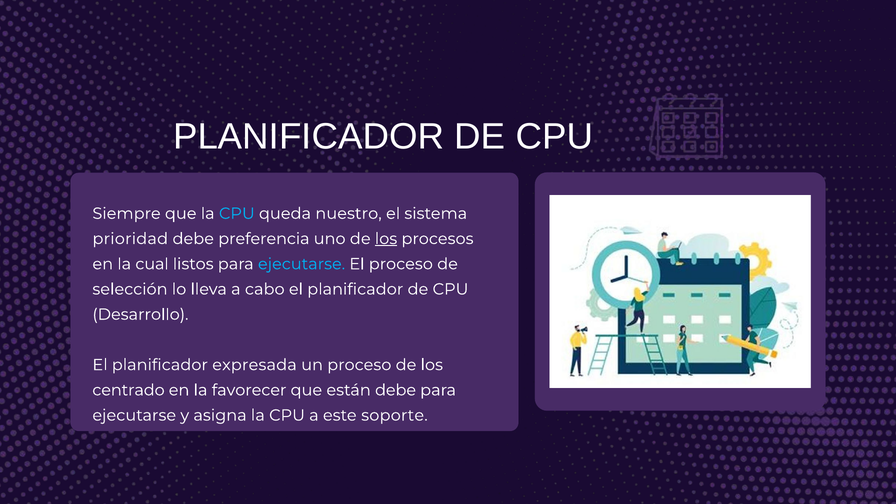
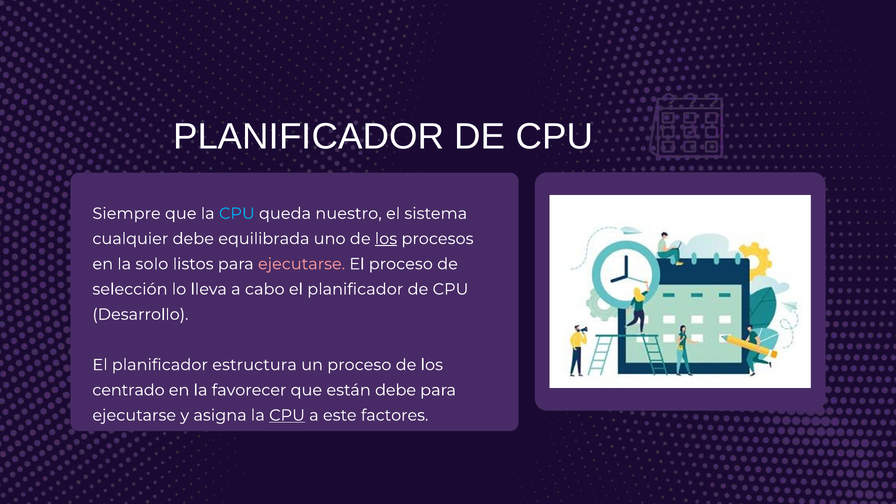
prioridad: prioridad -> cualquier (130, 239)
preferencia: preferencia -> equilibrada (264, 239)
cual: cual -> solo (152, 264)
ejecutarse colour: light blue -> pink (302, 264)
expresada: expresada -> estructura (255, 365)
CPU underline: none -> present (287, 415)
soporte: soporte -> factores (395, 415)
